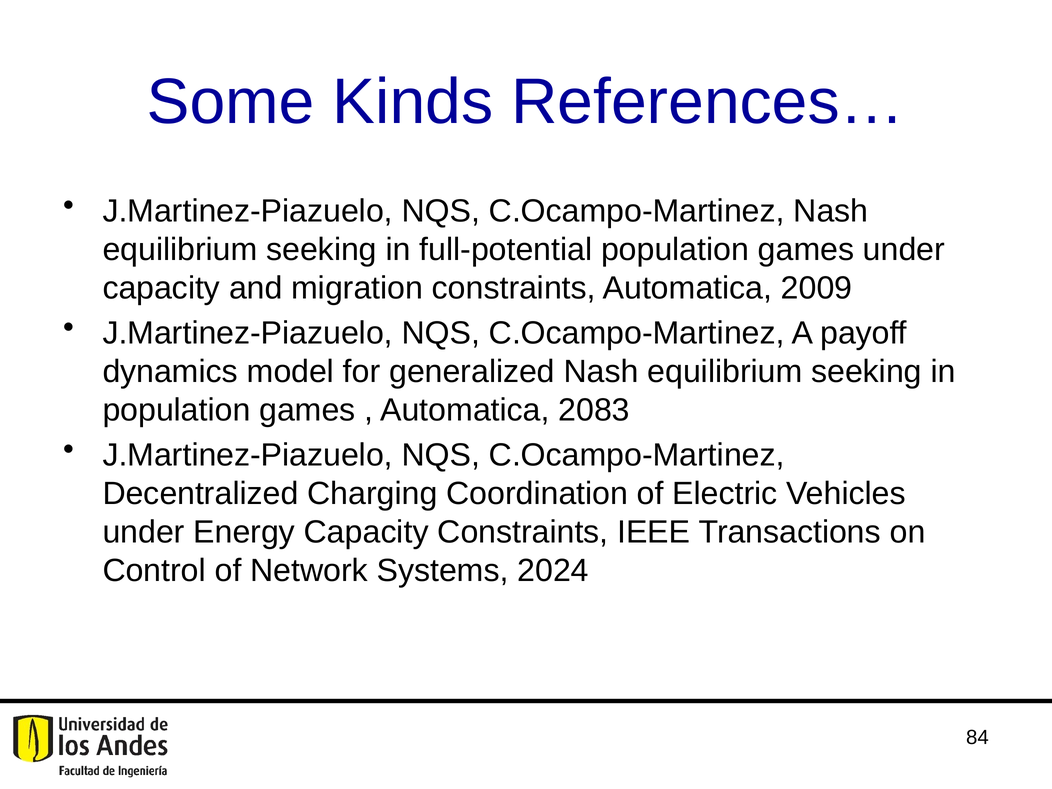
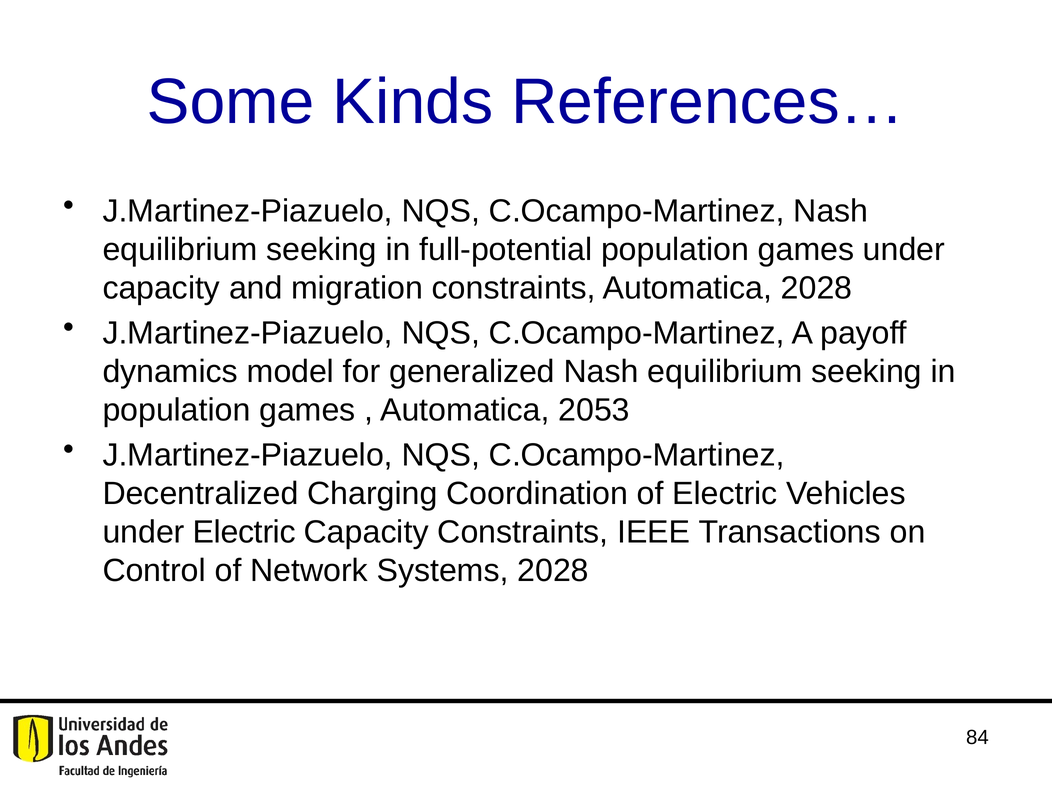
Automatica 2009: 2009 -> 2028 (817, 288)
2083: 2083 -> 2053 (594, 410)
under Energy: Energy -> Electric (244, 532)
Systems 2024: 2024 -> 2028 (553, 571)
